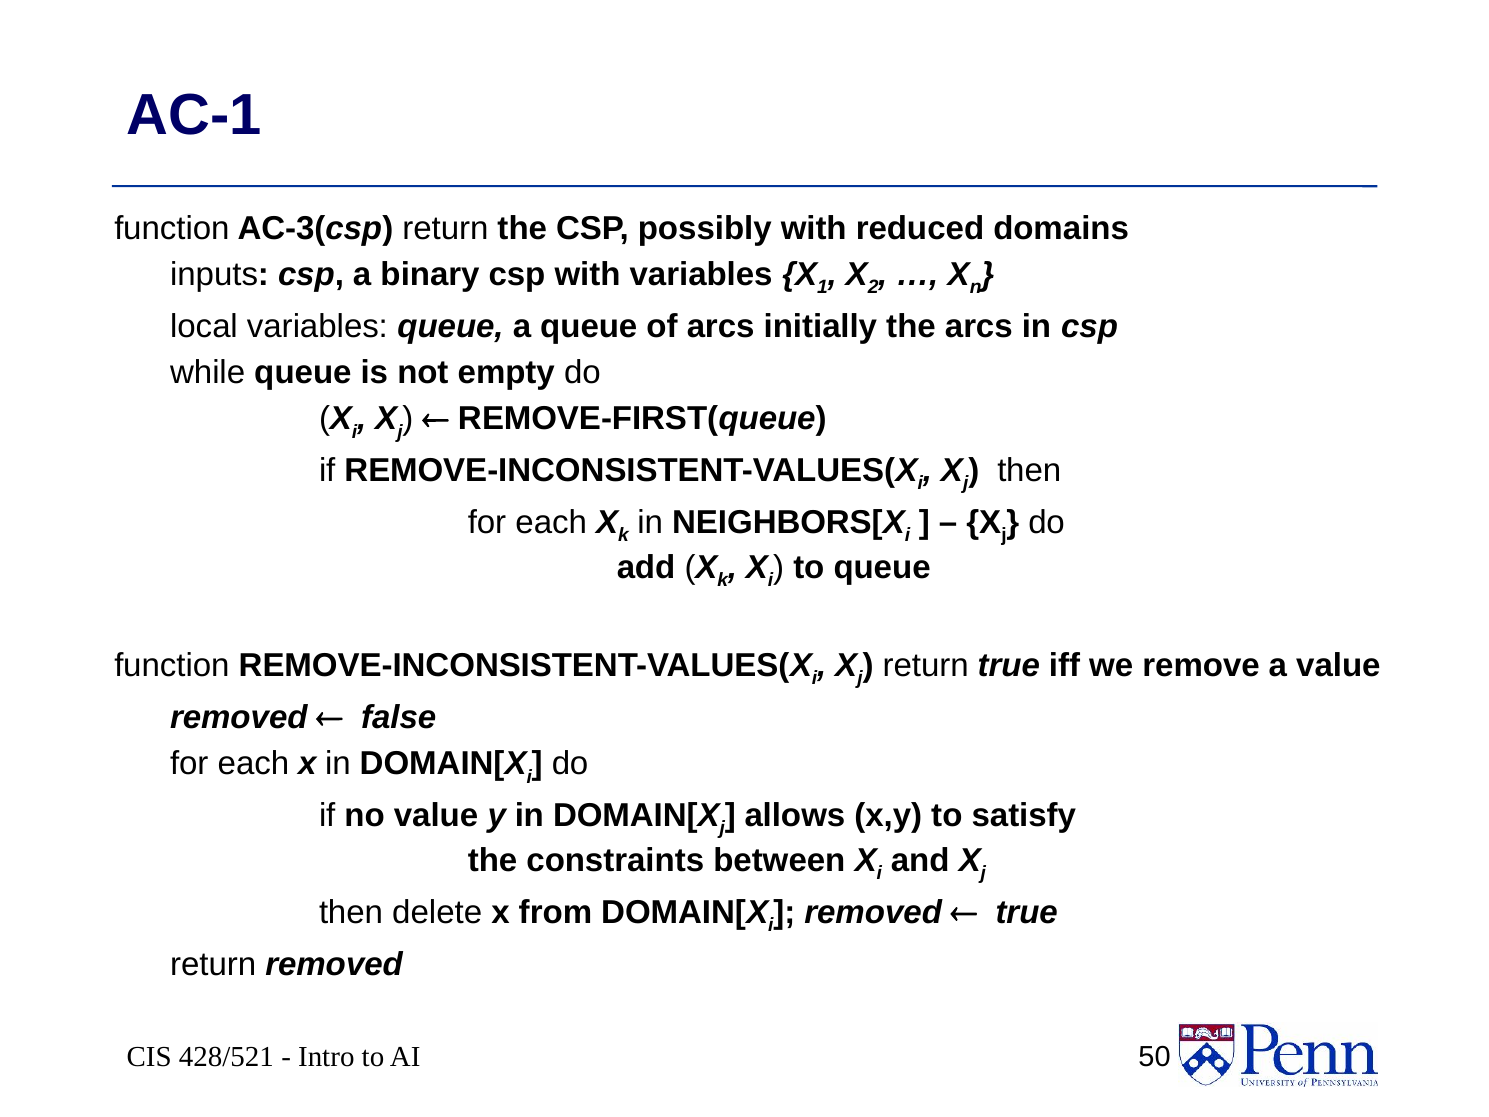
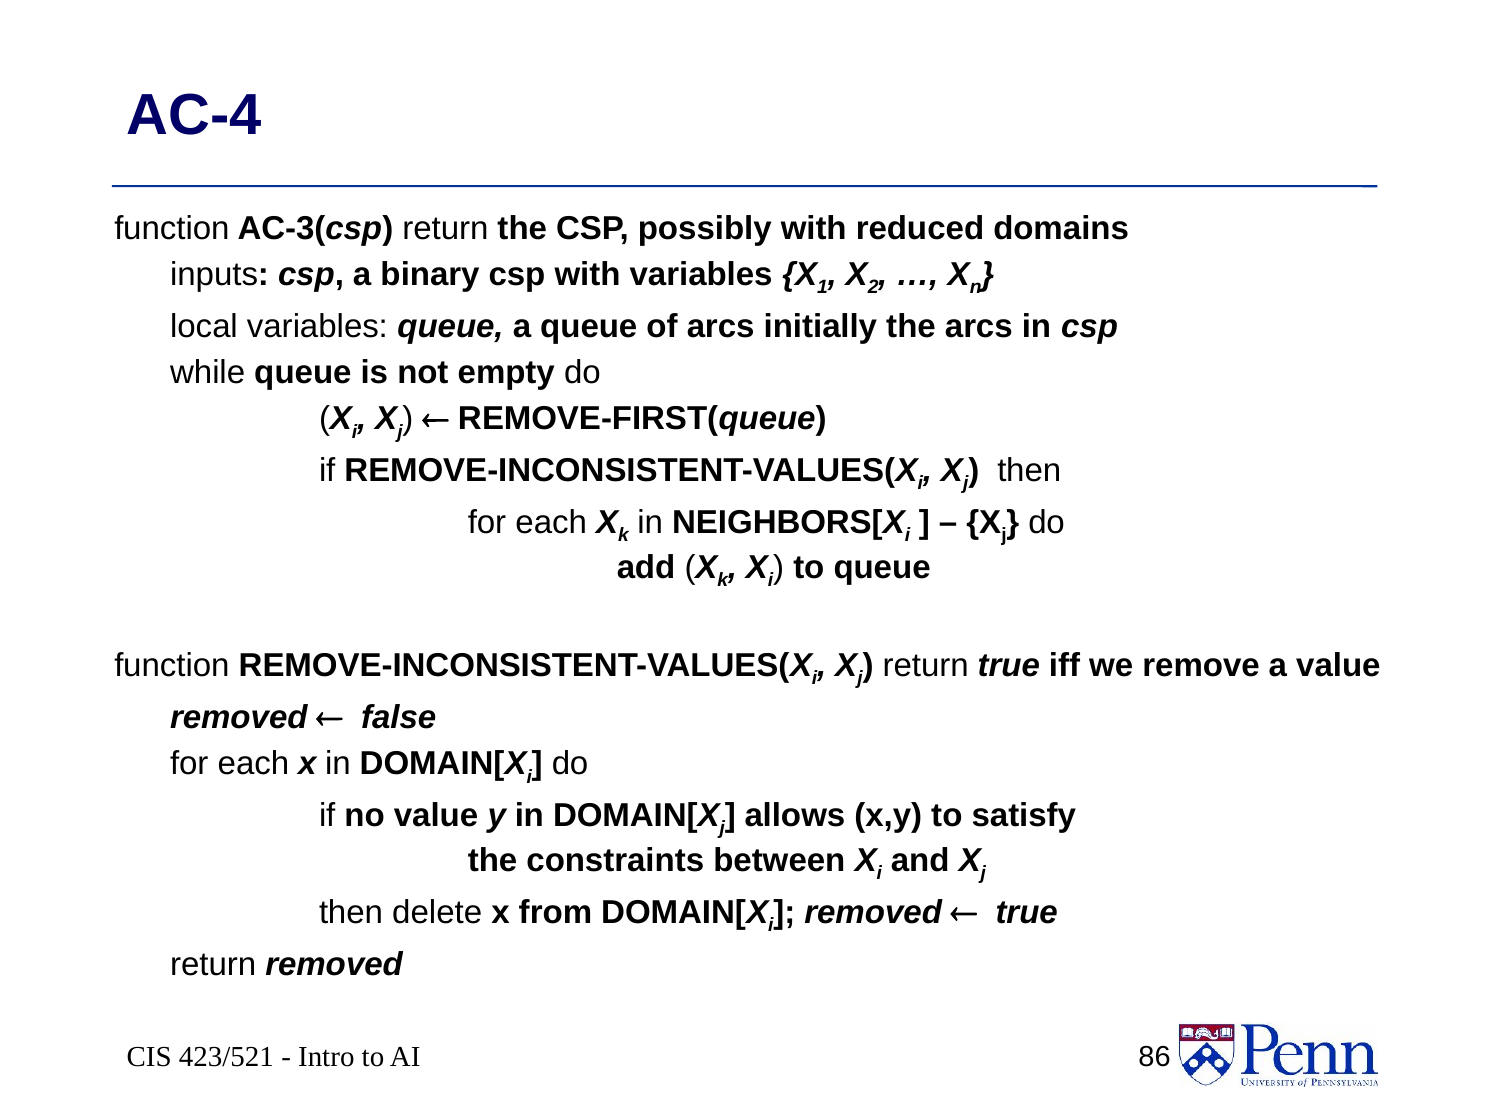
AC-1: AC-1 -> AC-4 (194, 116)
428/521: 428/521 -> 423/521 (226, 1057)
50: 50 -> 86 (1155, 1057)
